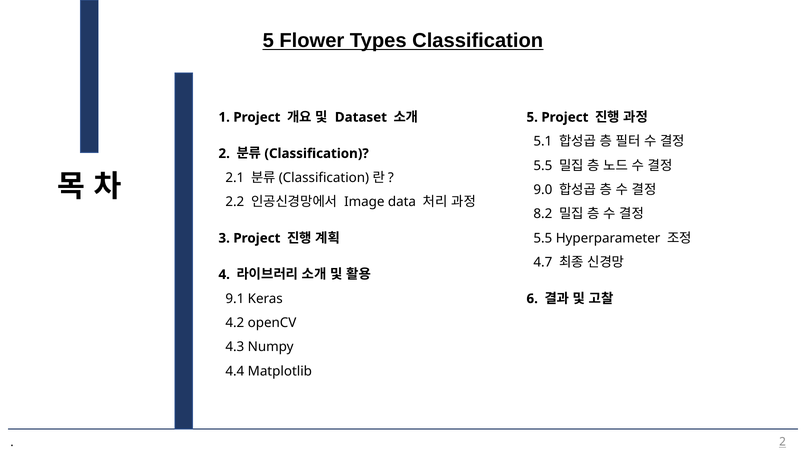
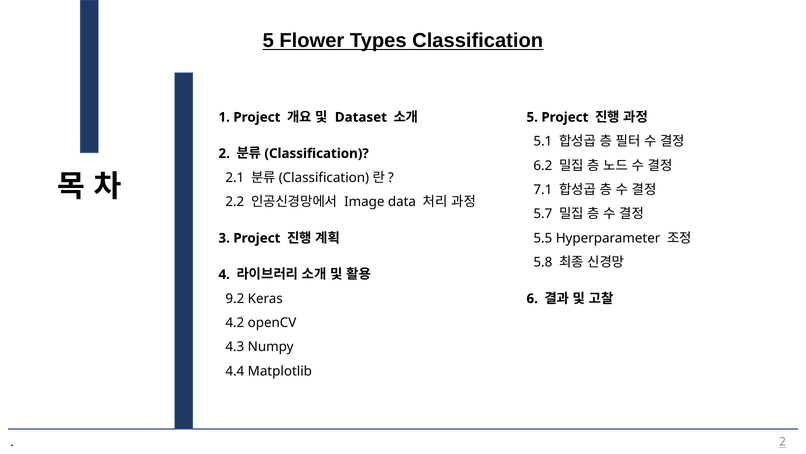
5.5: 5.5 -> 6.2 (543, 165)
9.0: 9.0 -> 7.1 (543, 190)
8.2: 8.2 -> 5.7 (543, 214)
4.7: 4.7 -> 5.8 (543, 262)
9.1: 9.1 -> 9.2 (235, 298)
